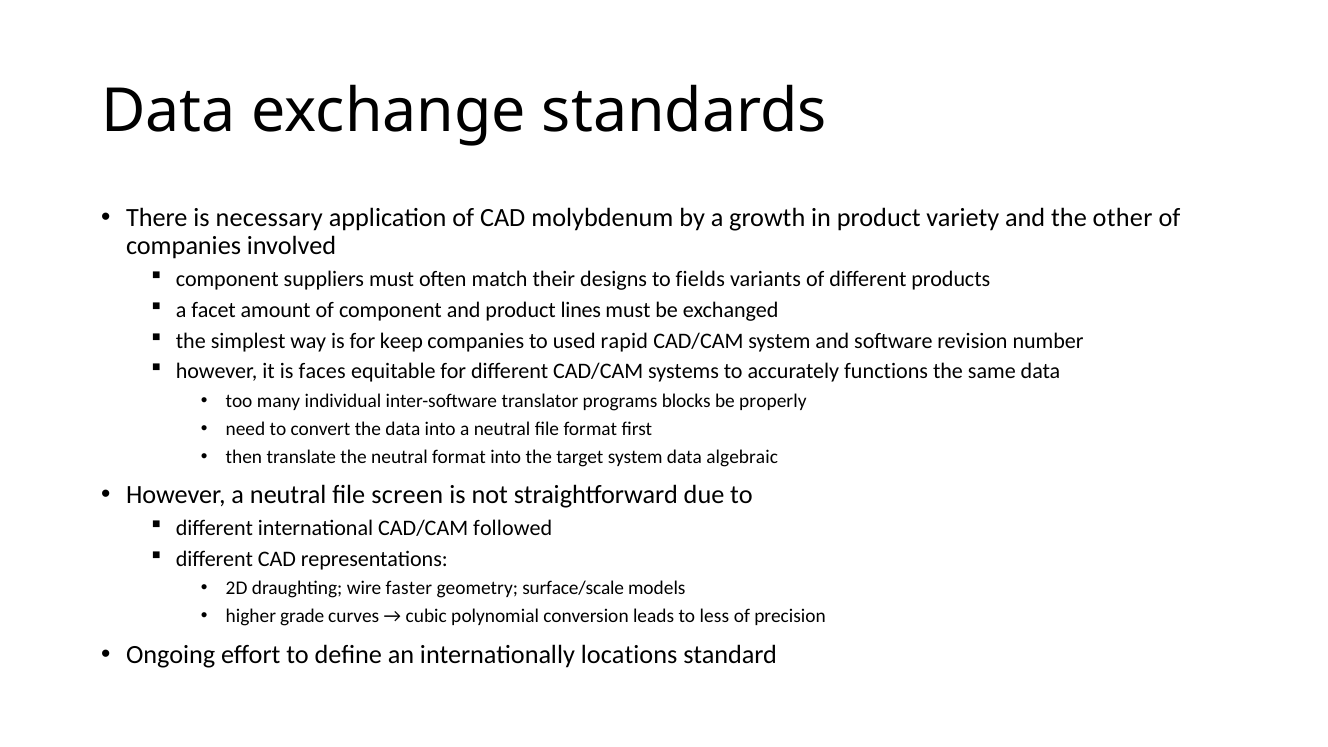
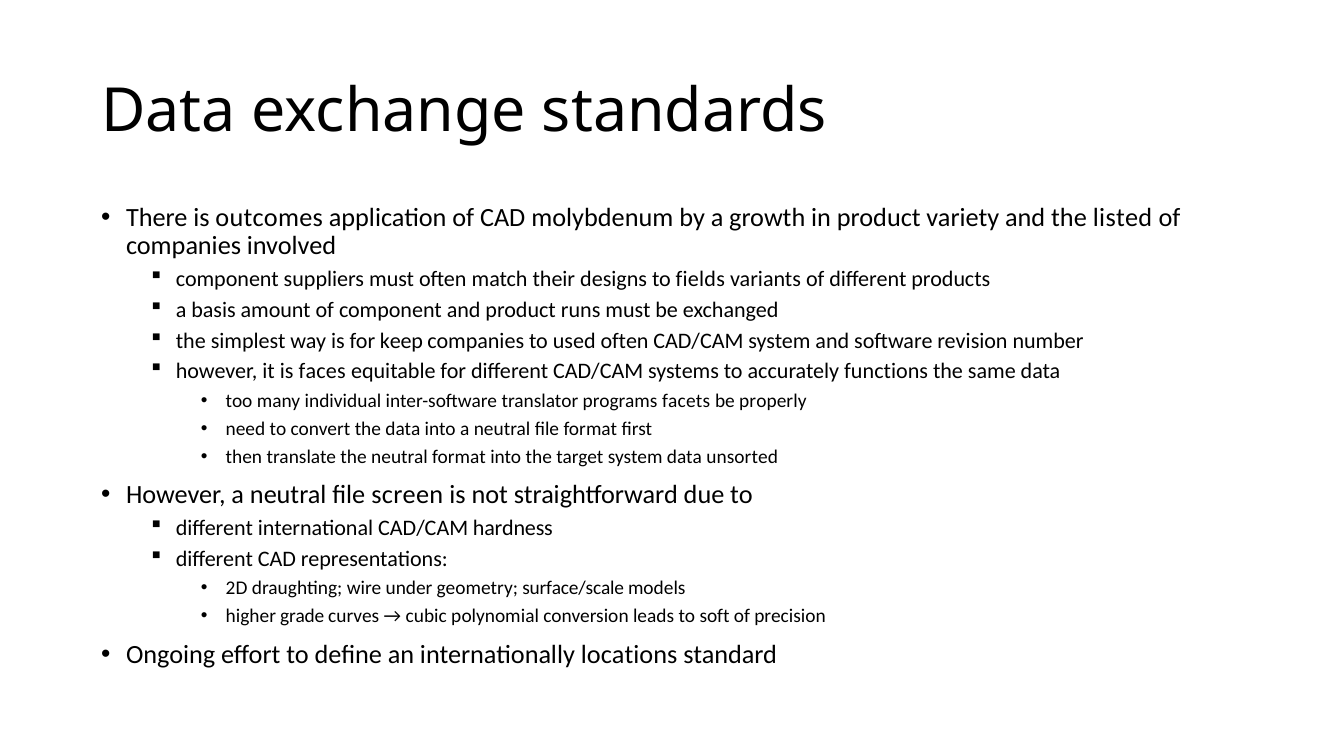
necessary: necessary -> outcomes (269, 218)
other: other -> listed (1123, 218)
facet: facet -> basis (214, 310)
lines: lines -> runs (581, 310)
used rapid: rapid -> often (625, 341)
blocks: blocks -> facets (686, 401)
algebraic: algebraic -> unsorted (742, 457)
followed: followed -> hardness (513, 528)
faster: faster -> under (409, 588)
less: less -> soft (715, 616)
